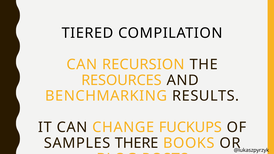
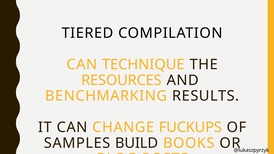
RECURSION: RECURSION -> TECHNIQUE (143, 65)
THERE: THERE -> BUILD (137, 143)
